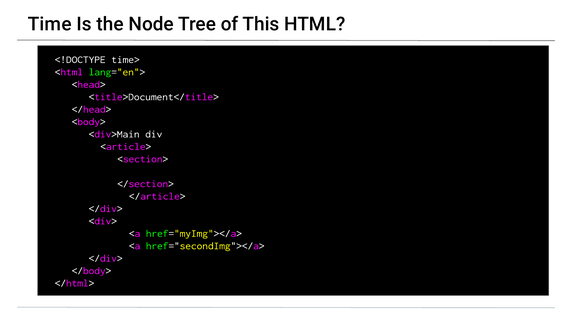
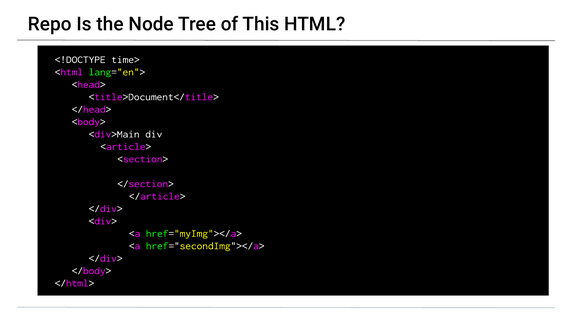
Time: Time -> Repo (50, 24)
